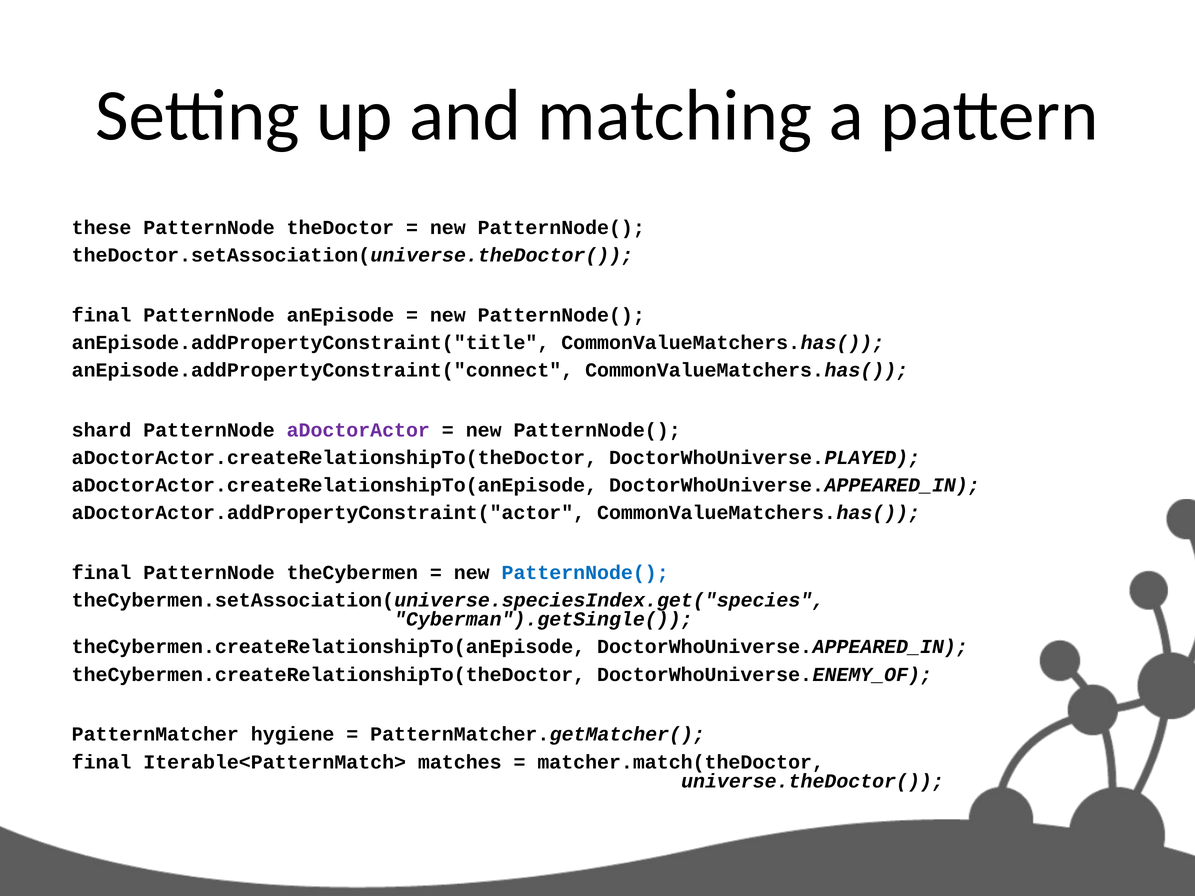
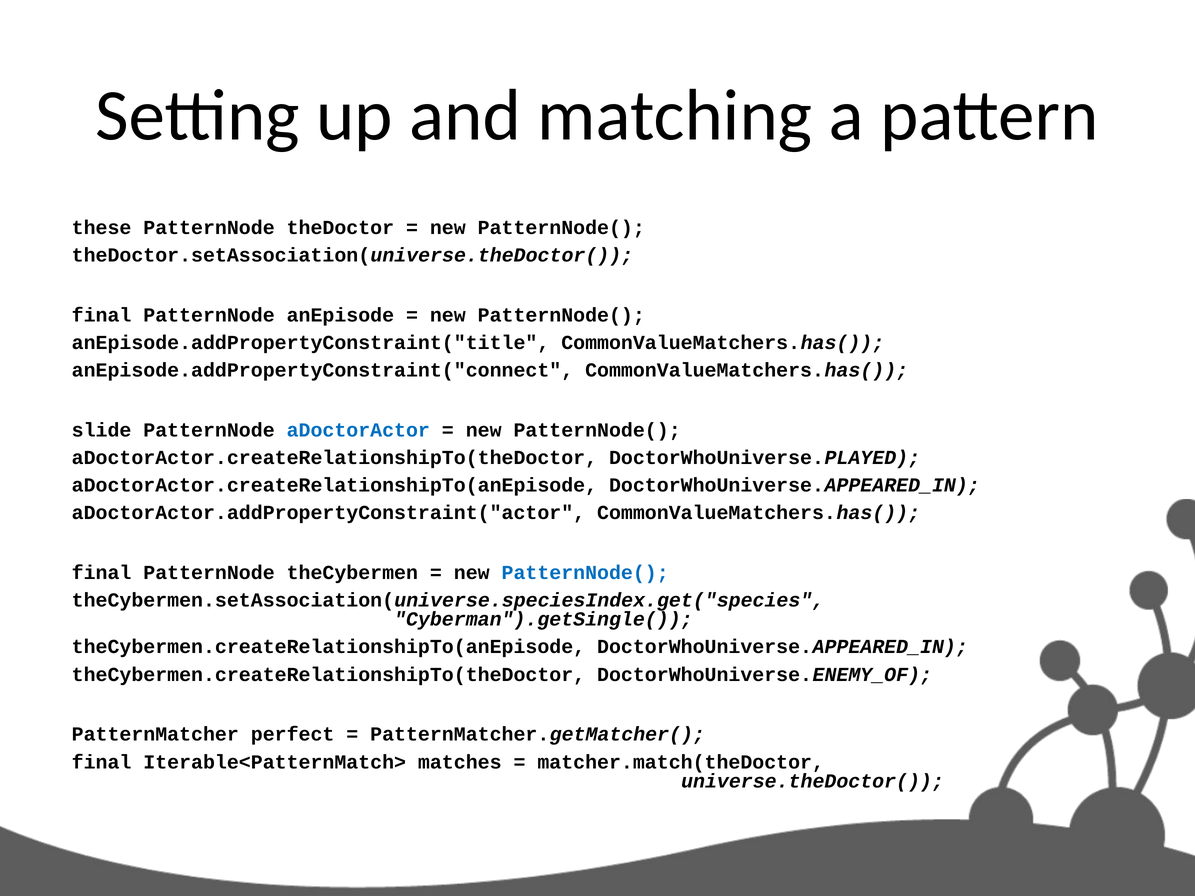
shard: shard -> slide (102, 430)
aDoctorActor colour: purple -> blue (358, 430)
hygiene: hygiene -> perfect (293, 735)
